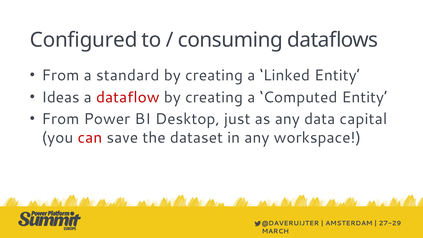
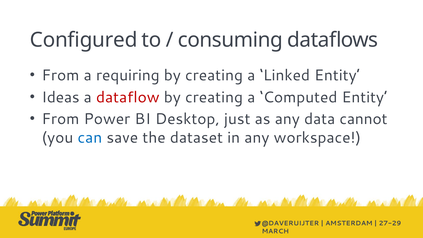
standard: standard -> requiring (128, 75)
capital: capital -> cannot (363, 119)
can colour: red -> blue (90, 138)
